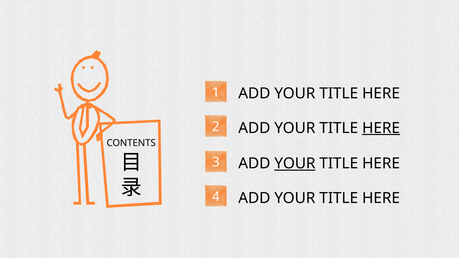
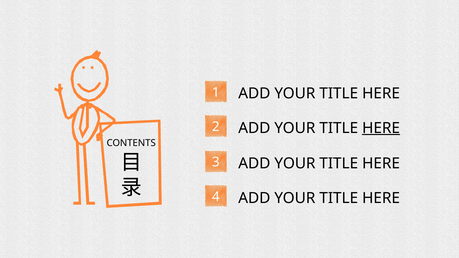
YOUR underline: present -> none (295, 164)
